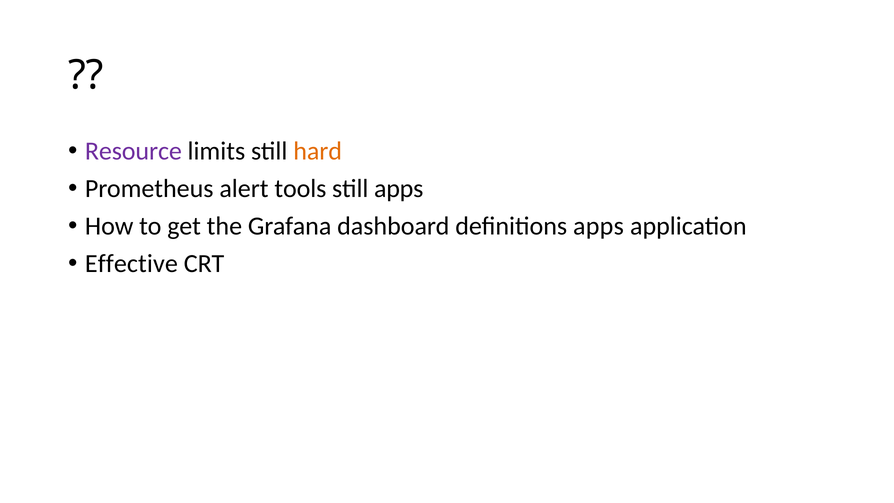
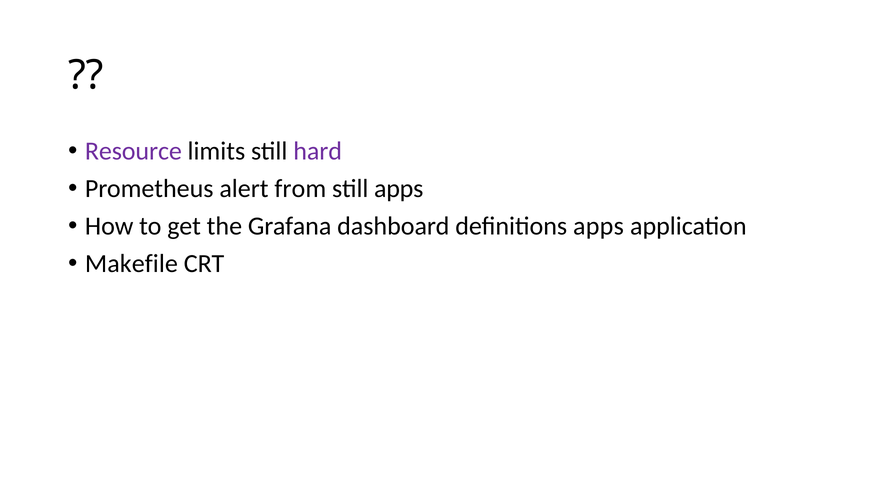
hard colour: orange -> purple (318, 151)
tools: tools -> from (300, 189)
Effective: Effective -> Makefile (131, 264)
